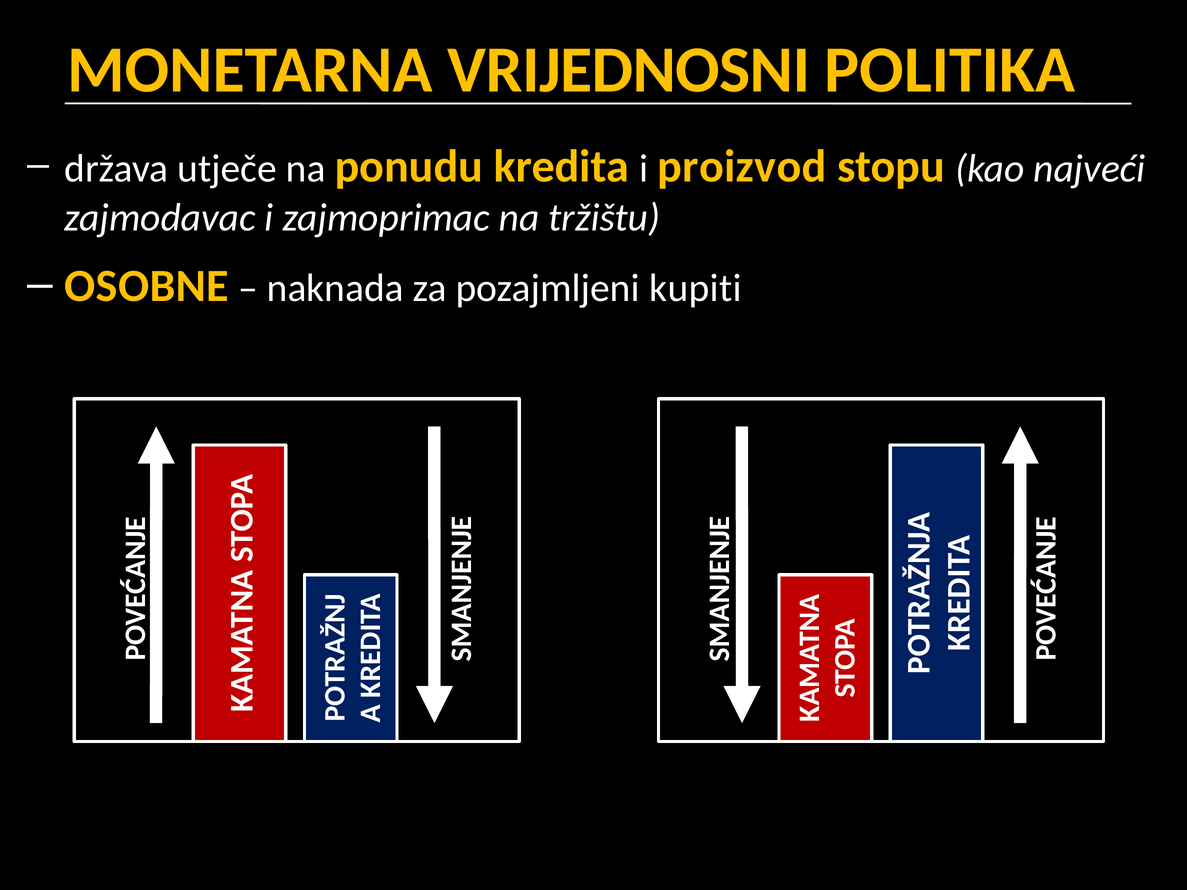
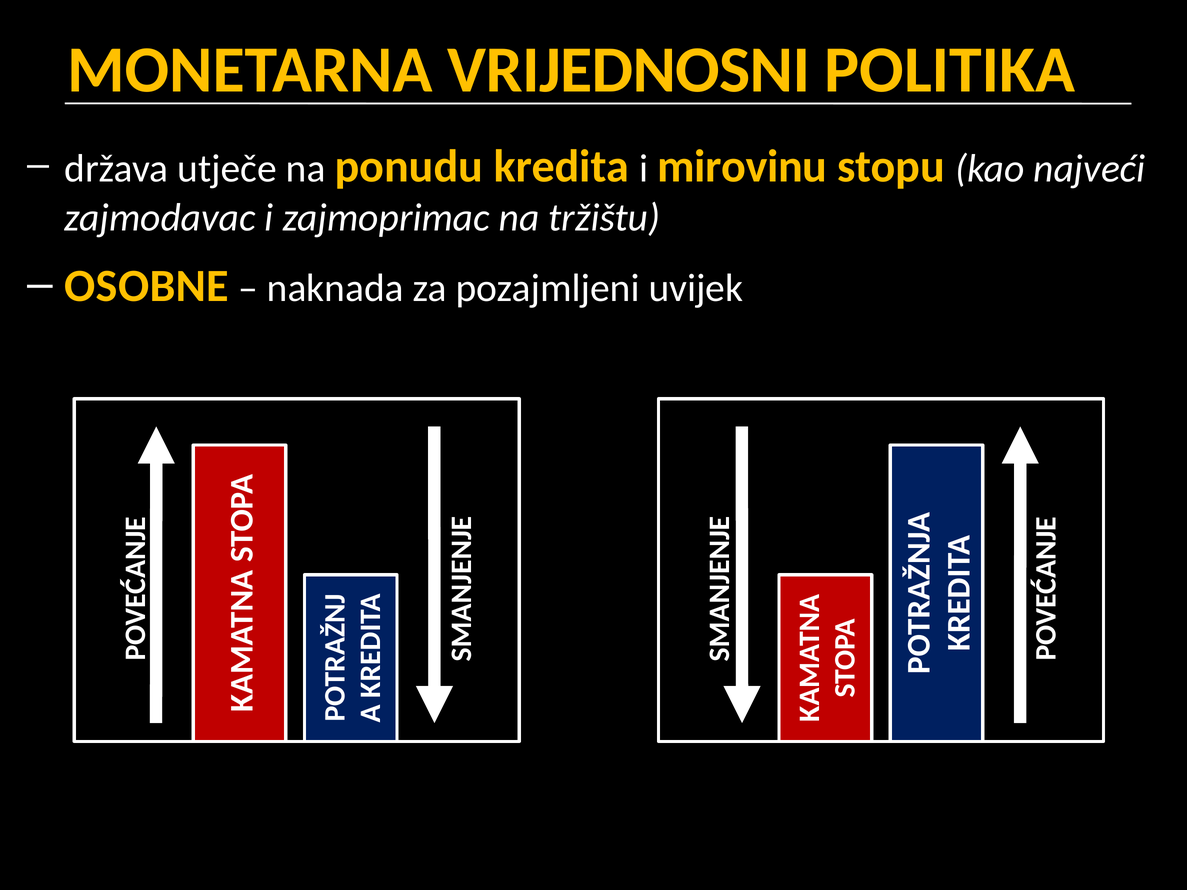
proizvod: proizvod -> mirovinu (742, 167)
kupiti: kupiti -> uvijek (696, 288)
